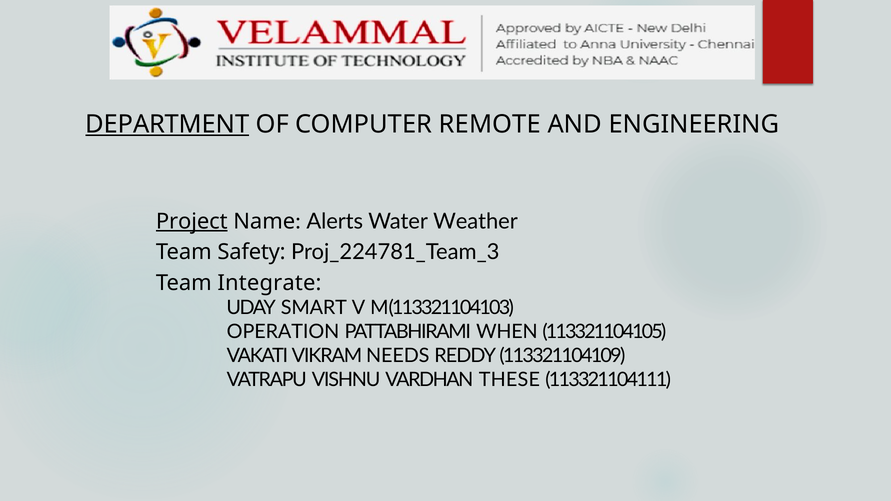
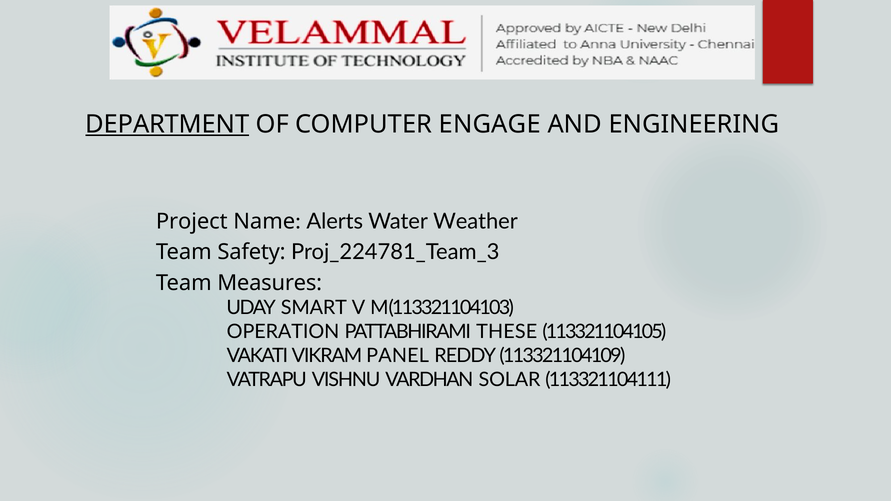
REMOTE: REMOTE -> ENGAGE (490, 124)
Project underline: present -> none (192, 221)
Integrate: Integrate -> Measures (270, 283)
WHEN: WHEN -> THESE (507, 332)
NEEDS: NEEDS -> PANEL (398, 356)
THESE: THESE -> SOLAR (510, 380)
